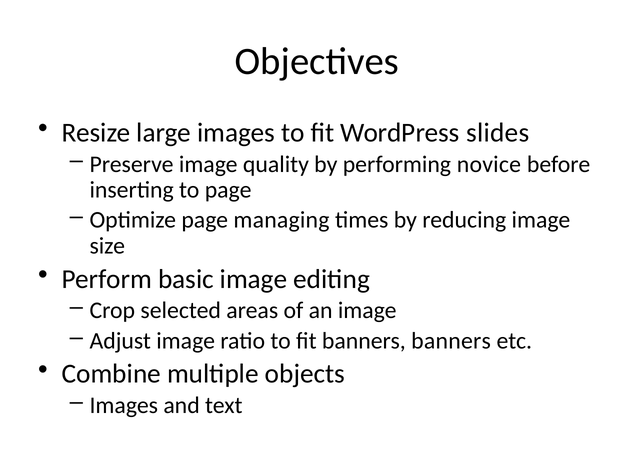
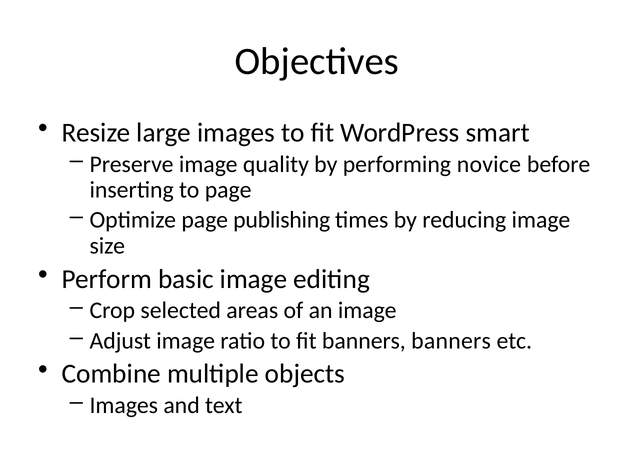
slides: slides -> smart (498, 132)
managing: managing -> publishing (282, 220)
